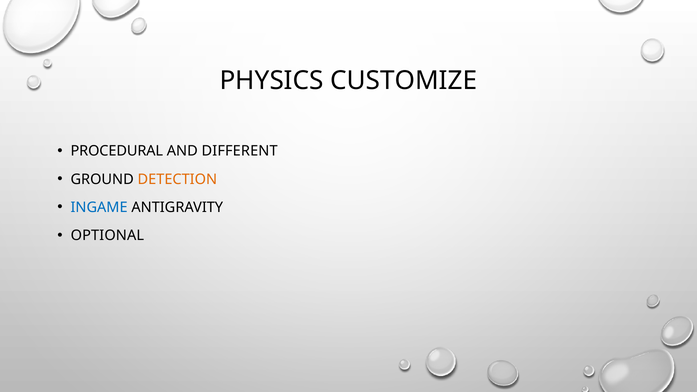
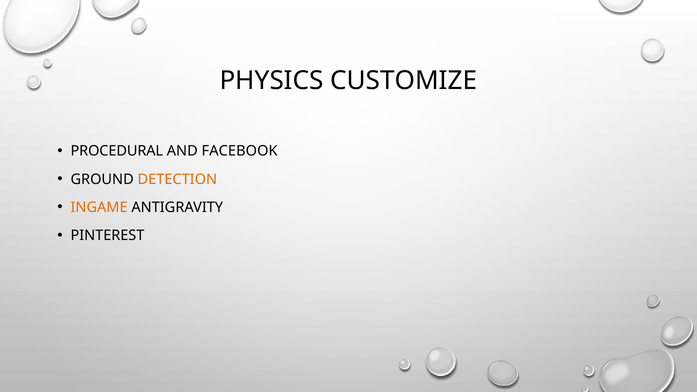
DIFFERENT: DIFFERENT -> FACEBOOK (240, 151)
INGAME colour: blue -> orange (99, 207)
OPTIONAL: OPTIONAL -> PINTEREST (107, 236)
